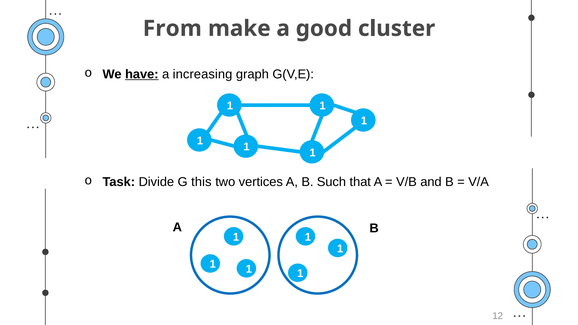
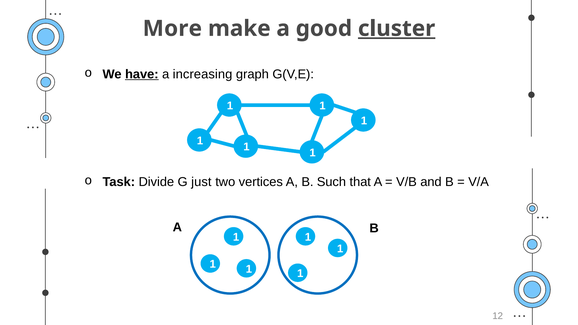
From: From -> More (172, 29)
cluster underline: none -> present (397, 29)
this: this -> just (201, 182)
